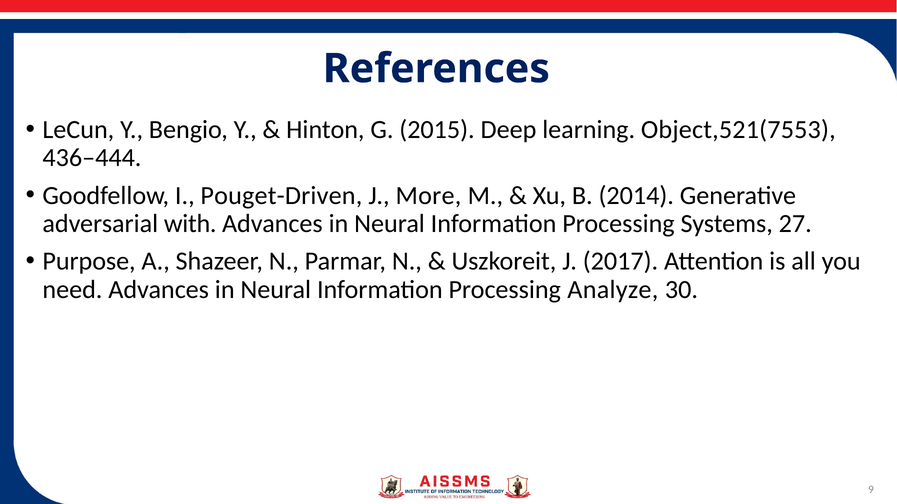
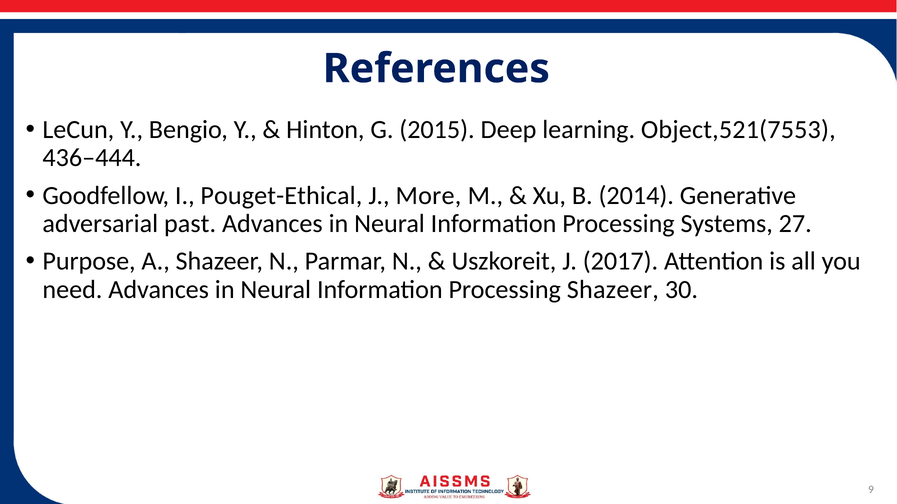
Pouget-Driven: Pouget-Driven -> Pouget-Ethical (281, 196)
with: with -> past (190, 224)
Processing Analyze: Analyze -> Shazeer (613, 290)
